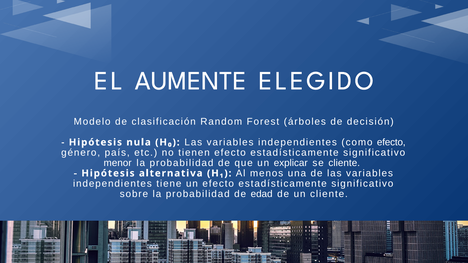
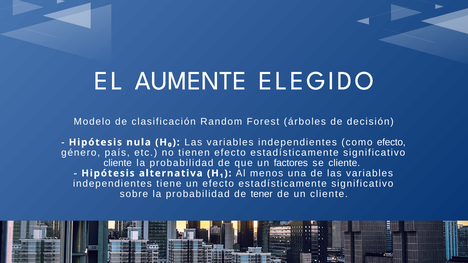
menor: menor -> cliente (118, 163)
explicar: explicar -> factores (291, 163)
edad: edad -> tener (262, 194)
